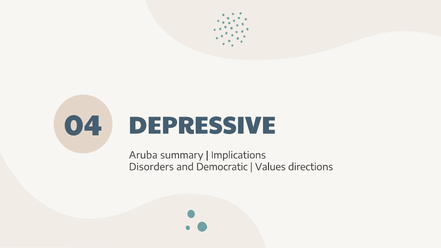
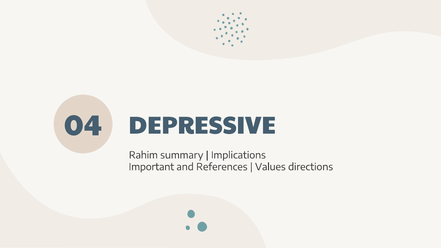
Aruba: Aruba -> Rahim (143, 155)
Disorders: Disorders -> Important (151, 167)
Democratic: Democratic -> References (222, 167)
